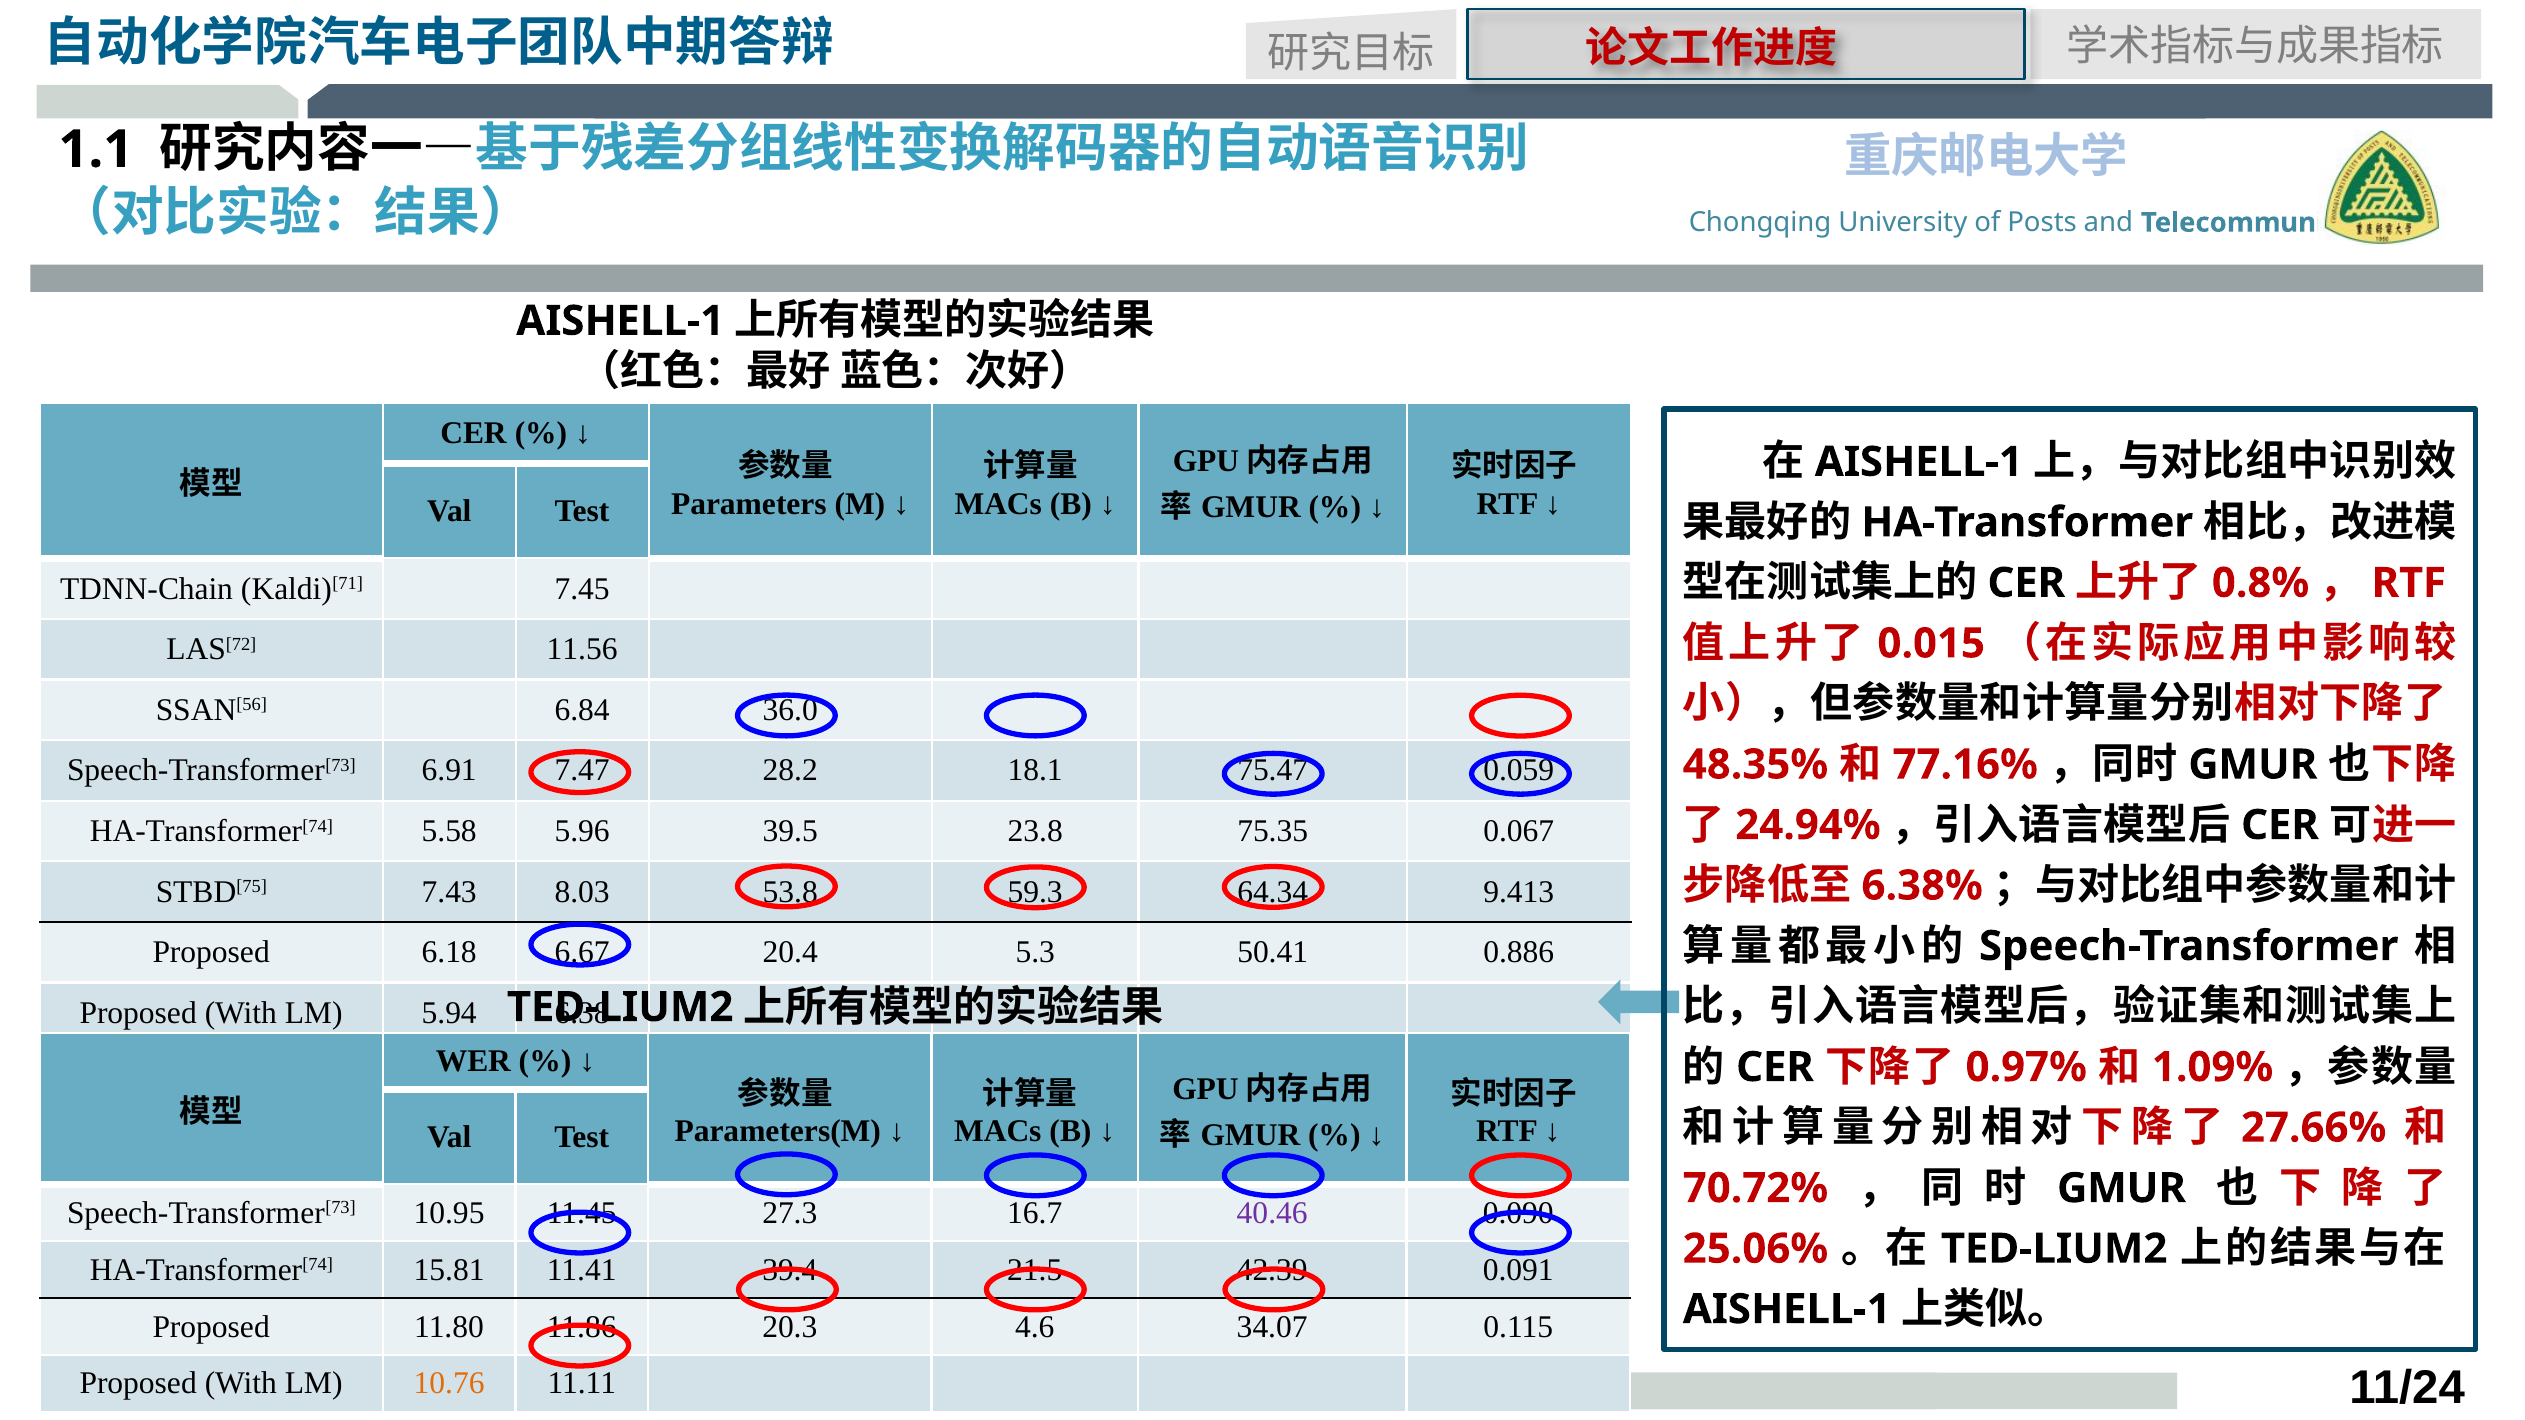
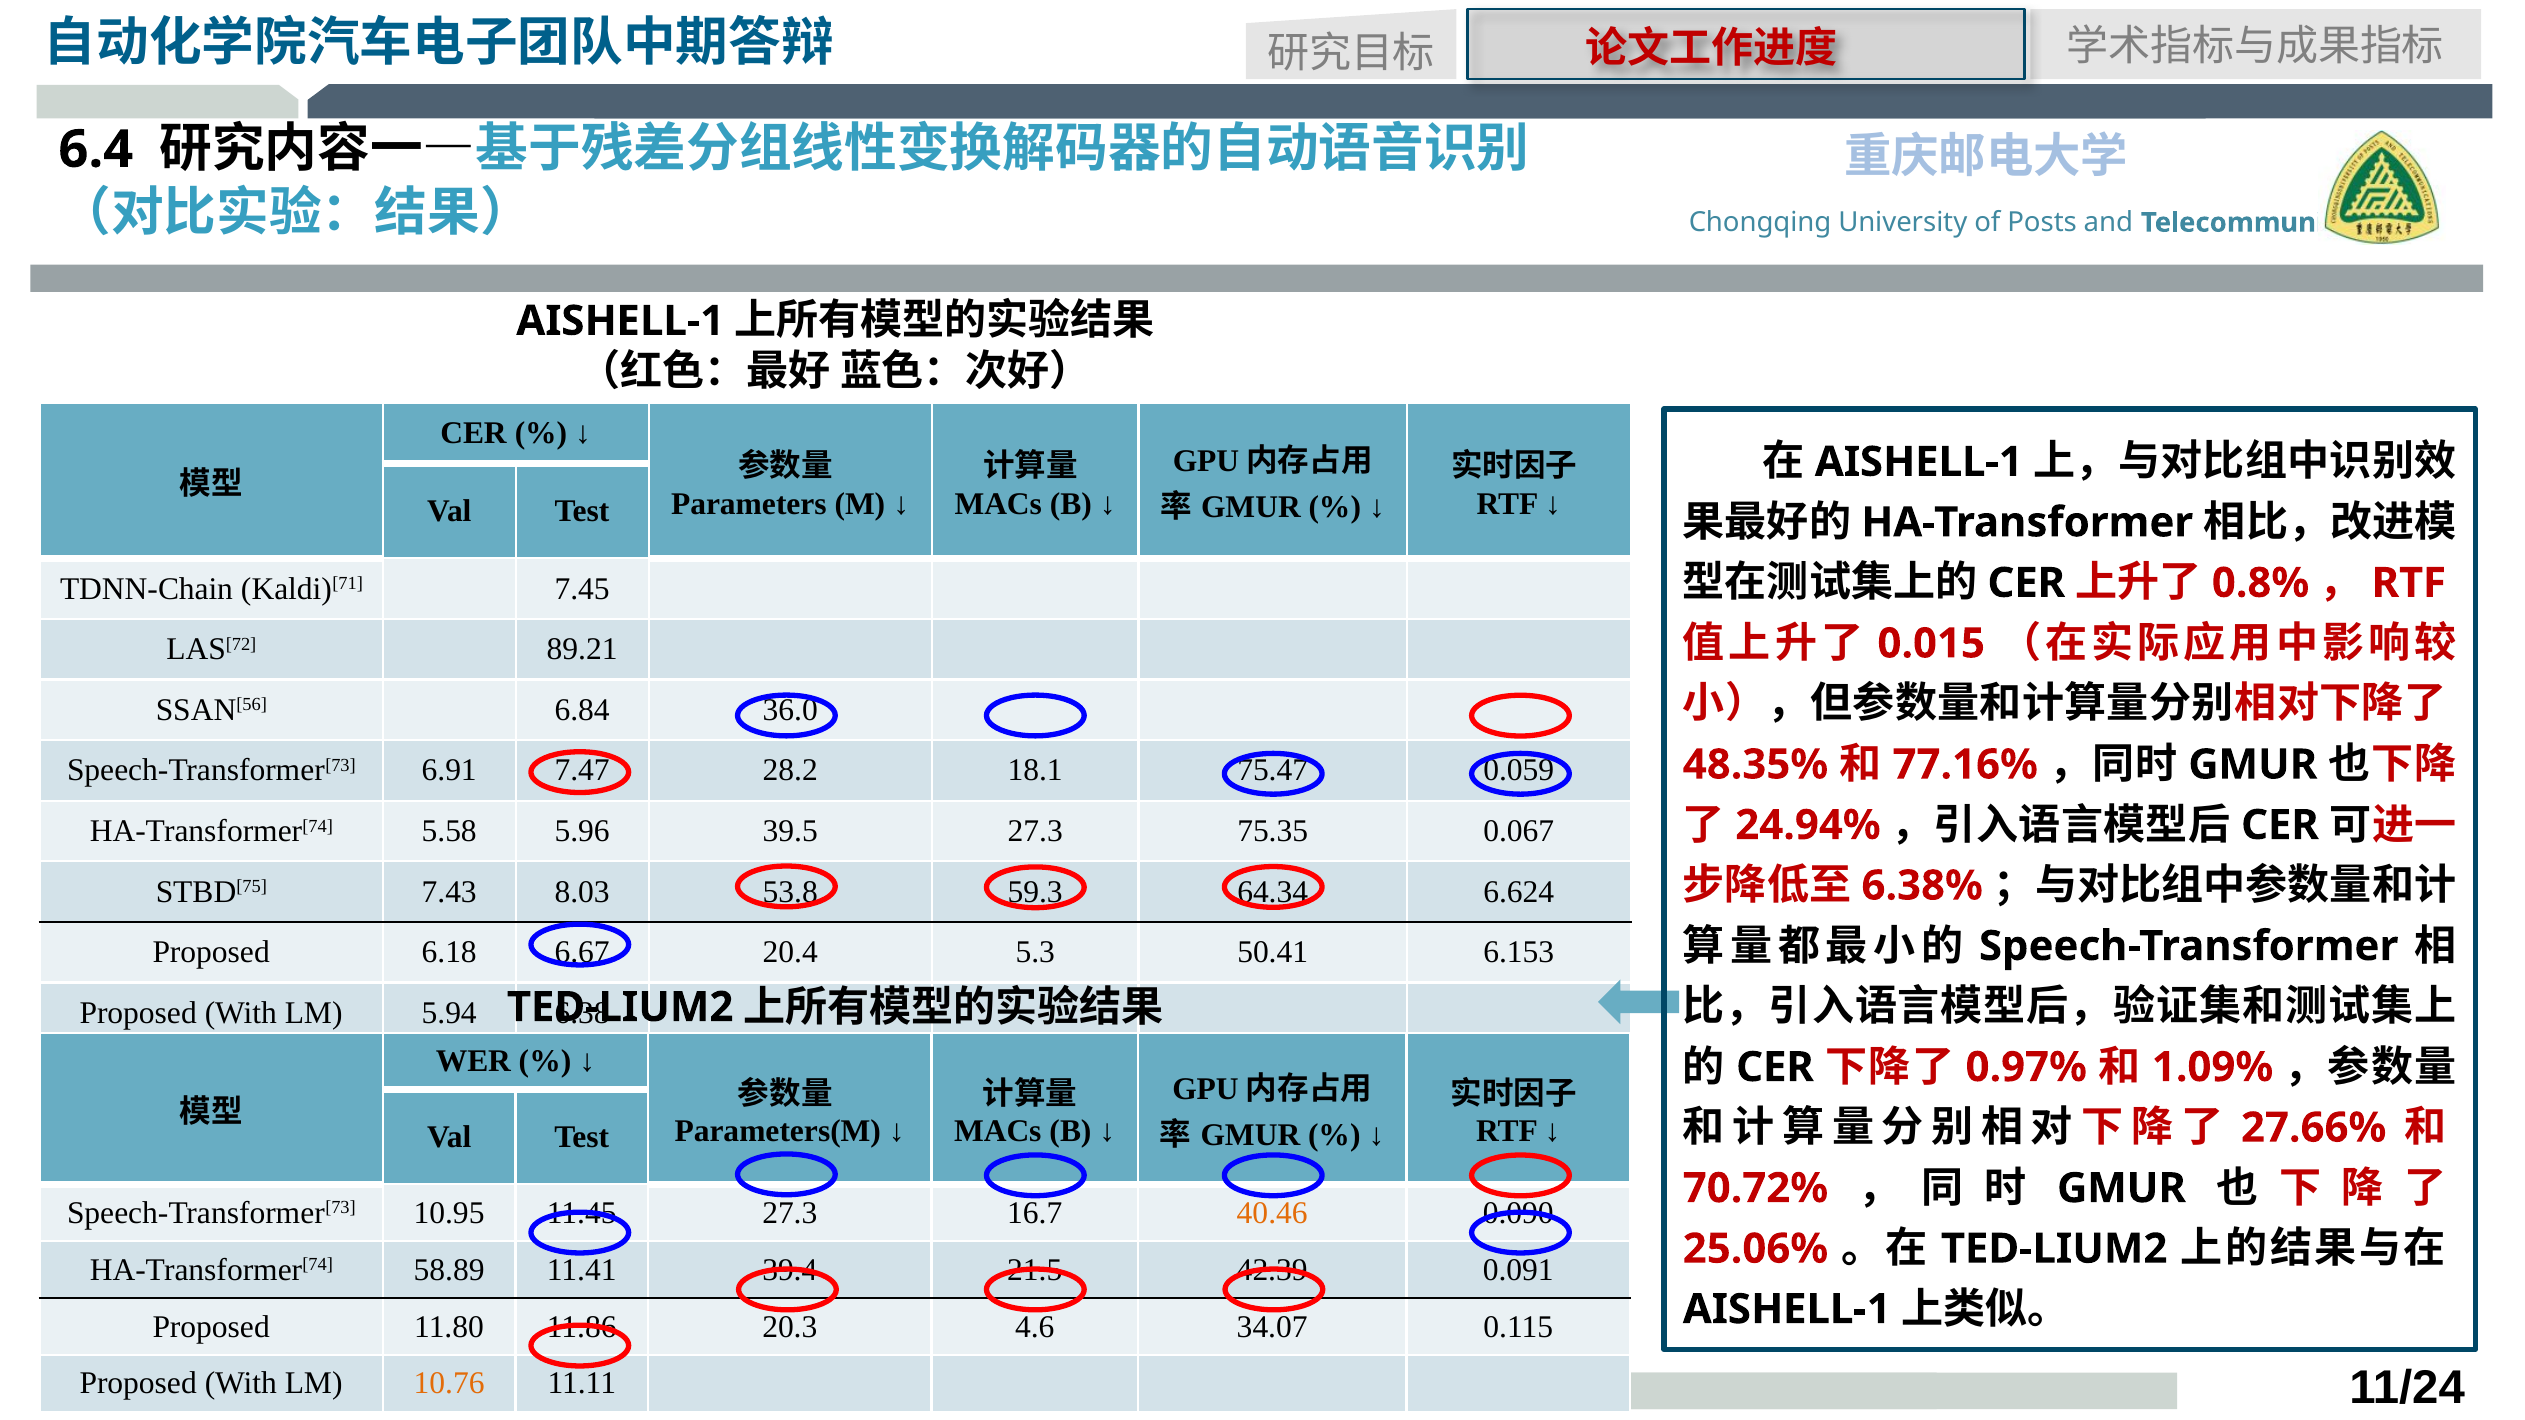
1.1: 1.1 -> 6.4 (96, 150)
11.56: 11.56 -> 89.21 (582, 649)
39.5 23.8: 23.8 -> 27.3 (1035, 831)
9.413: 9.413 -> 6.624 (1519, 892)
0.886: 0.886 -> 6.153 (1519, 952)
40.46 colour: purple -> orange (1272, 1213)
15.81: 15.81 -> 58.89 (449, 1270)
